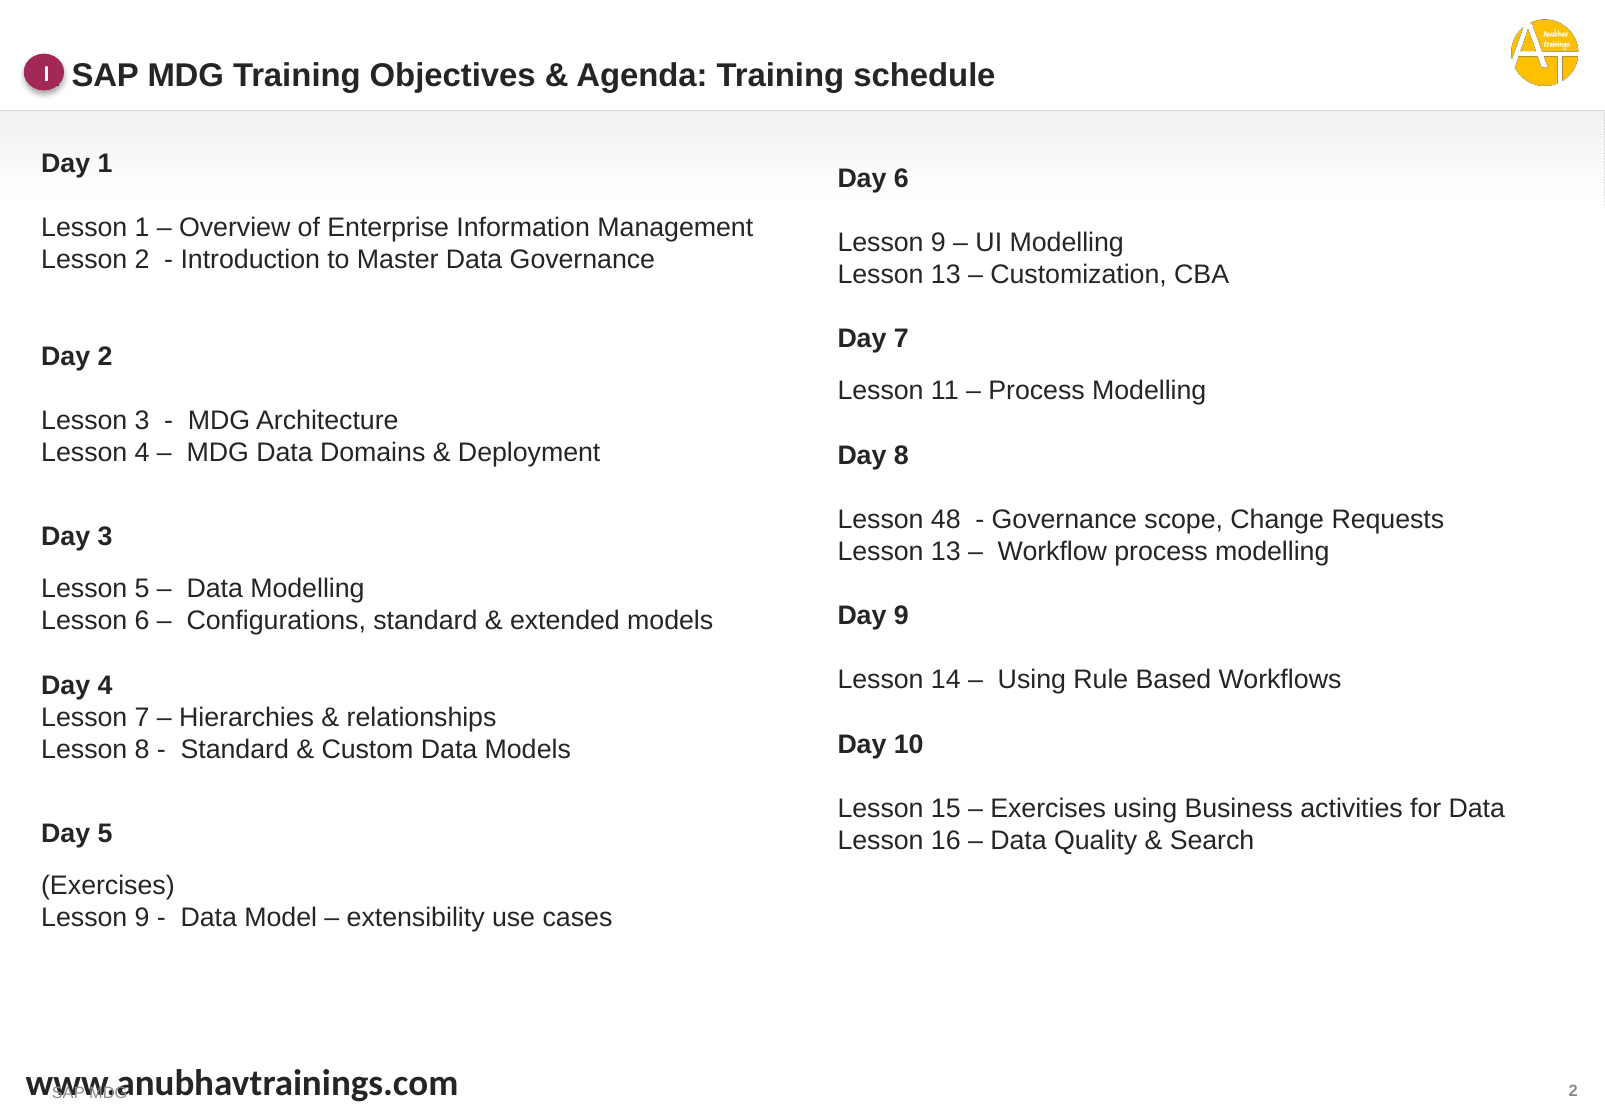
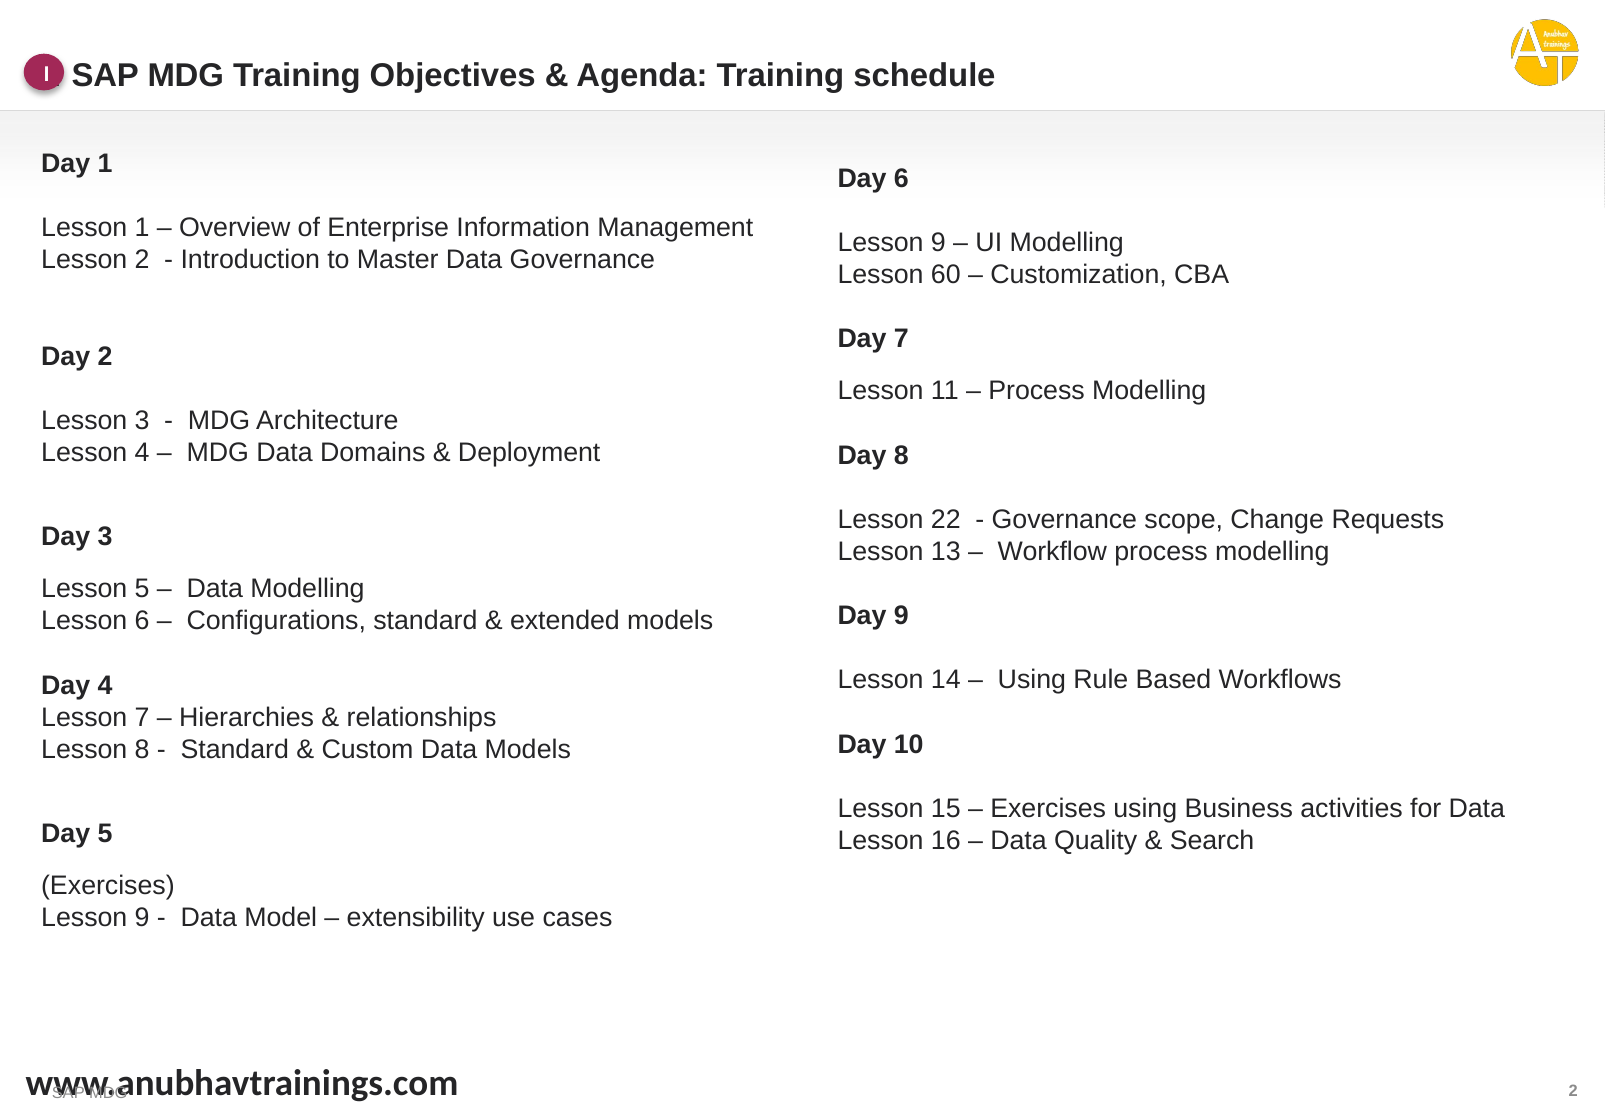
13: 13 -> 60 (946, 275)
48: 48 -> 22 (946, 520)
